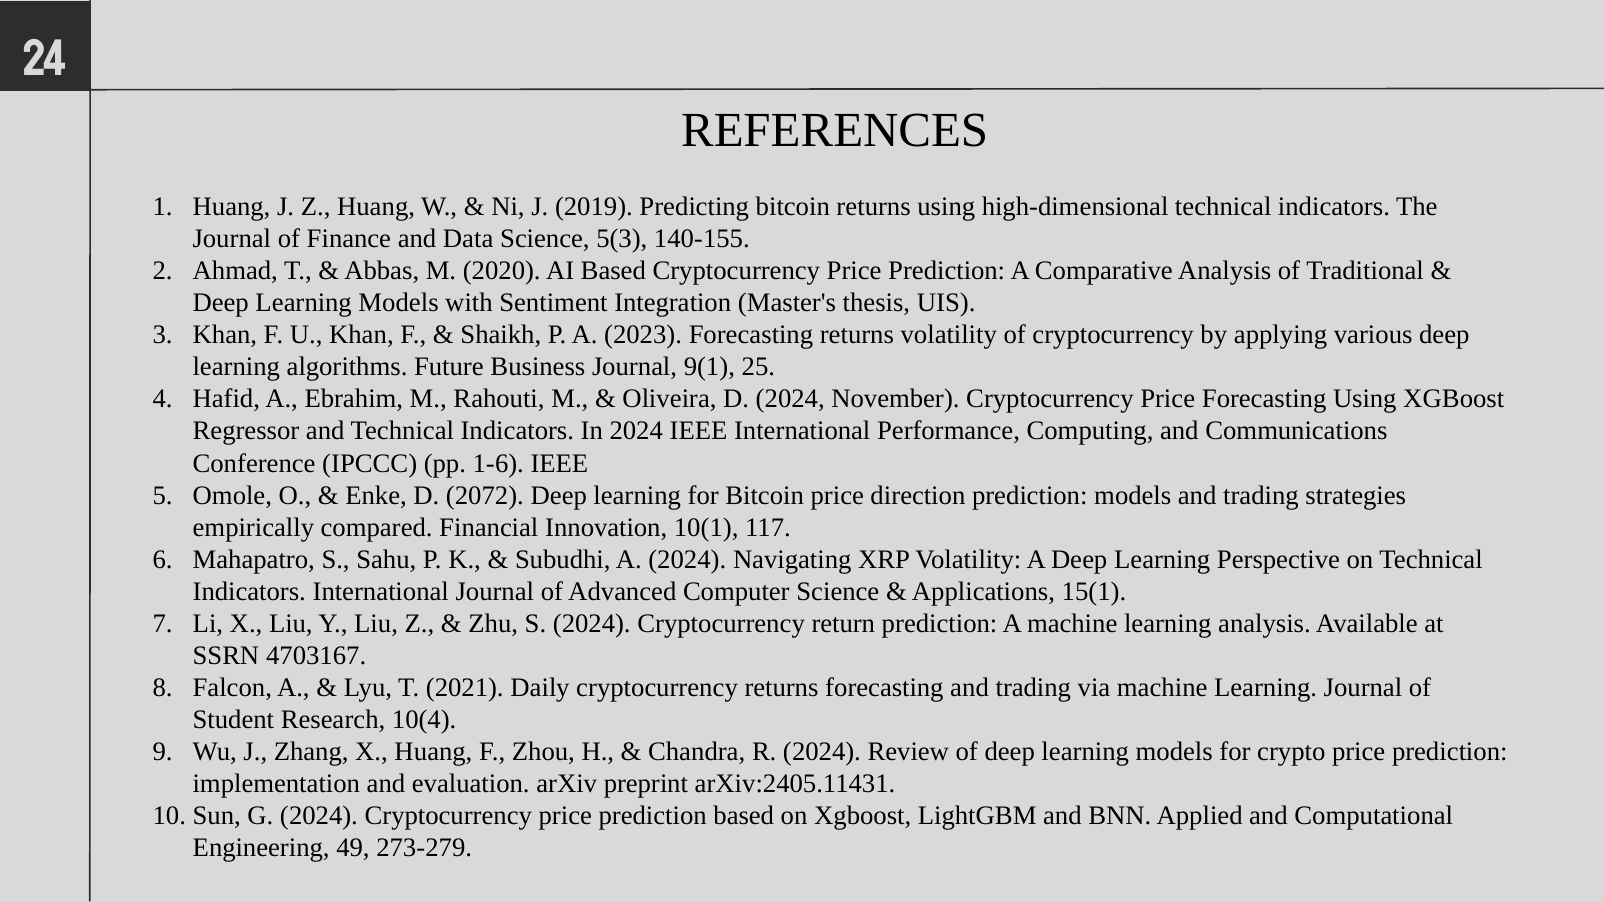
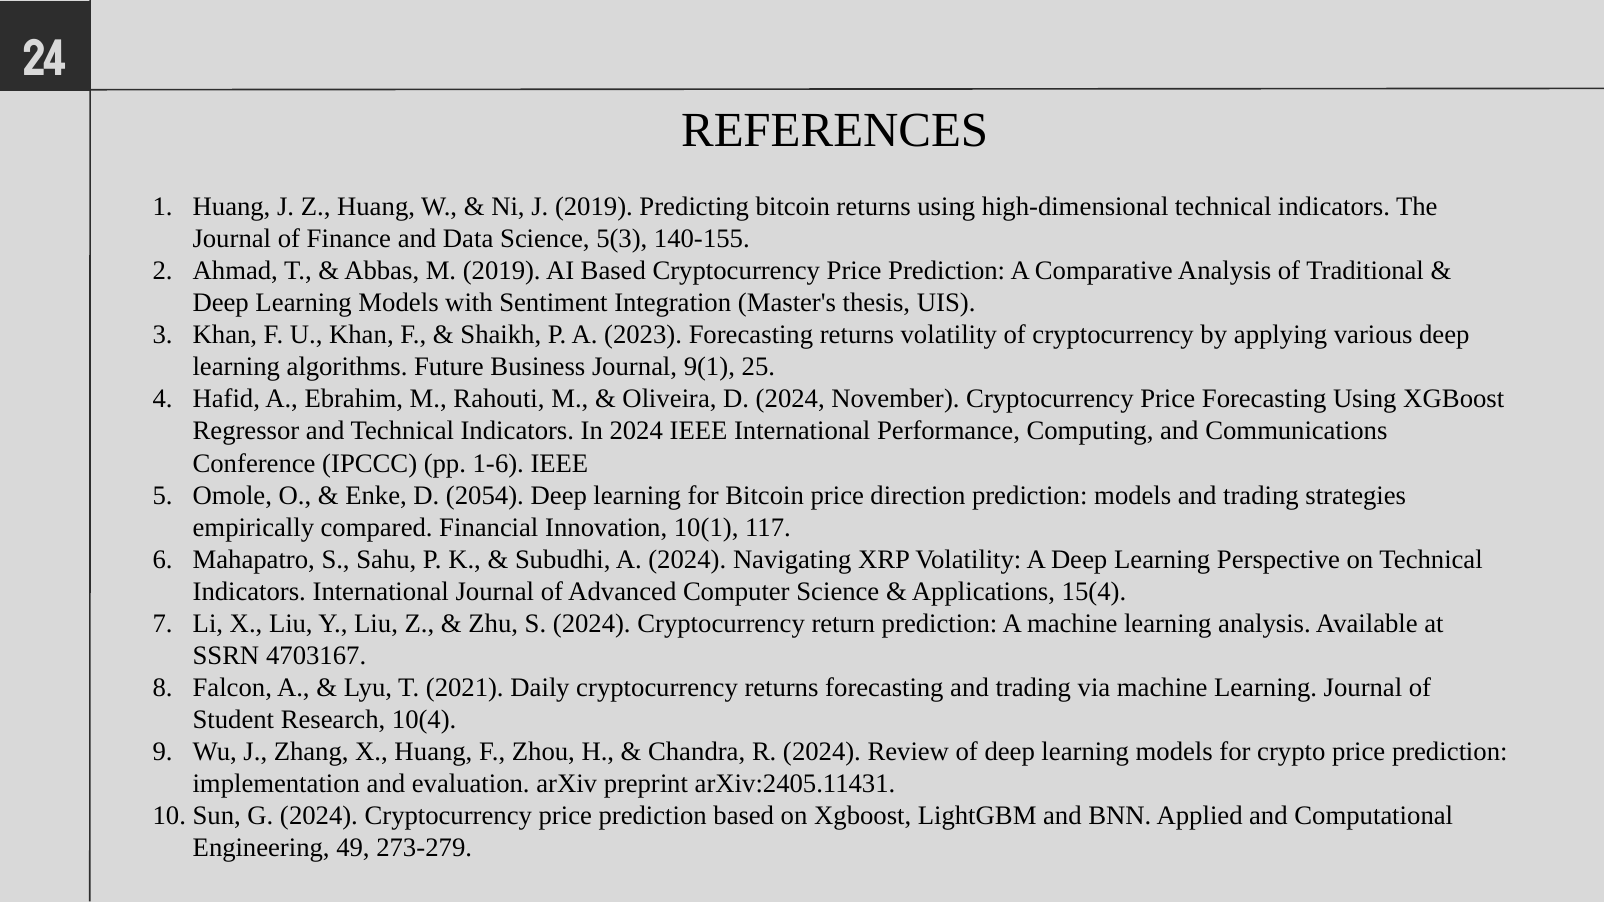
M 2020: 2020 -> 2019 (502, 271)
2072: 2072 -> 2054 (485, 495)
15(1: 15(1 -> 15(4 (1094, 592)
